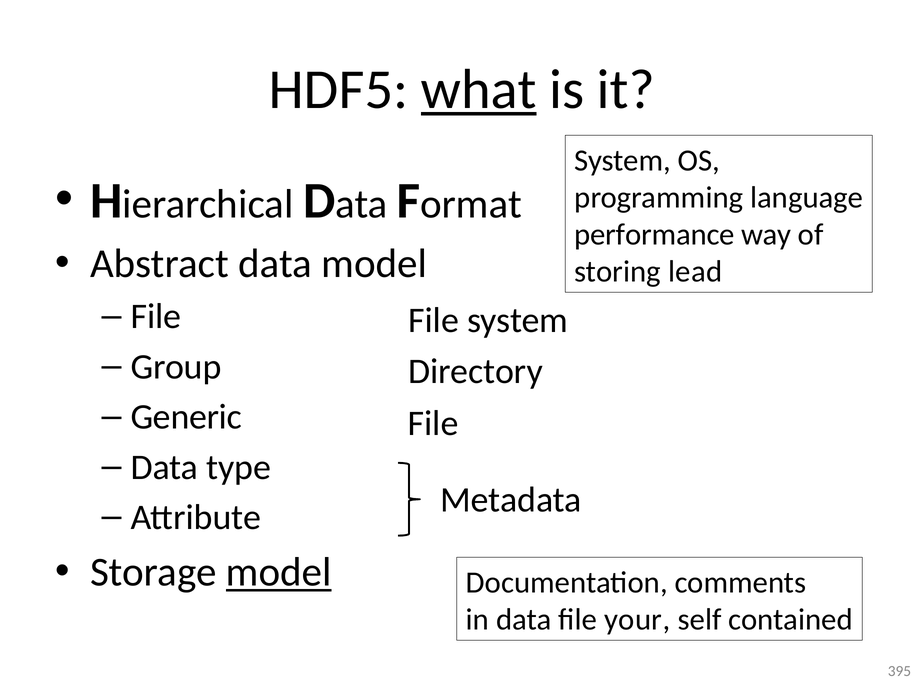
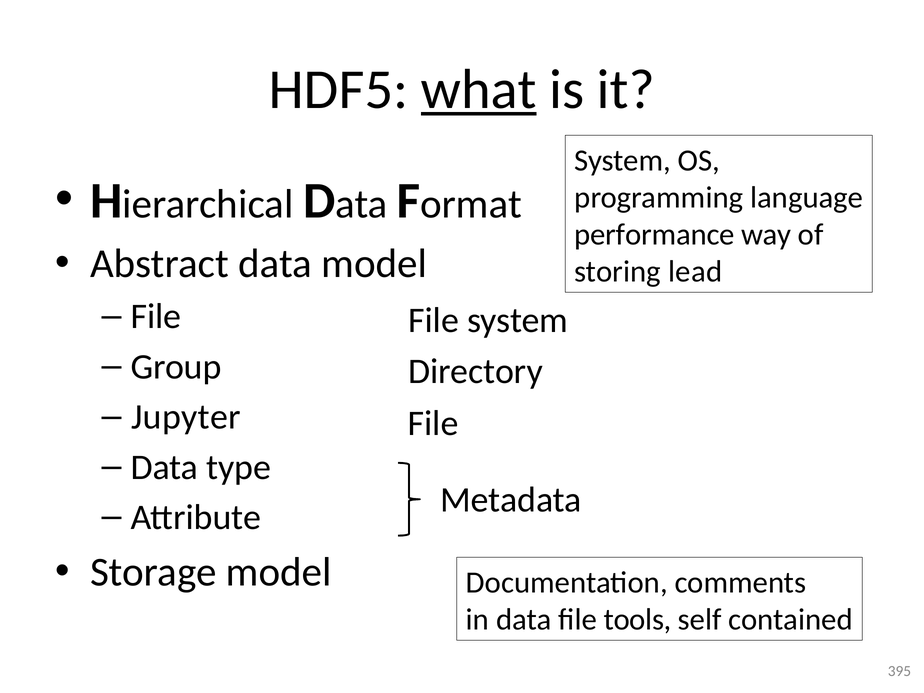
Generic: Generic -> Jupyter (186, 417)
model underline: present -> none (279, 572)
your: your -> tools (638, 620)
